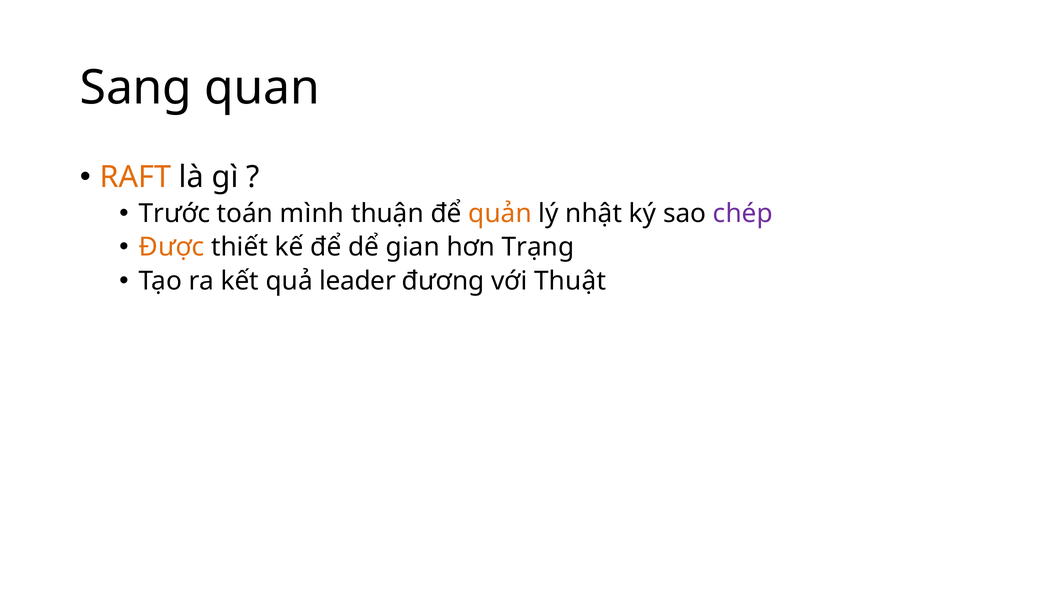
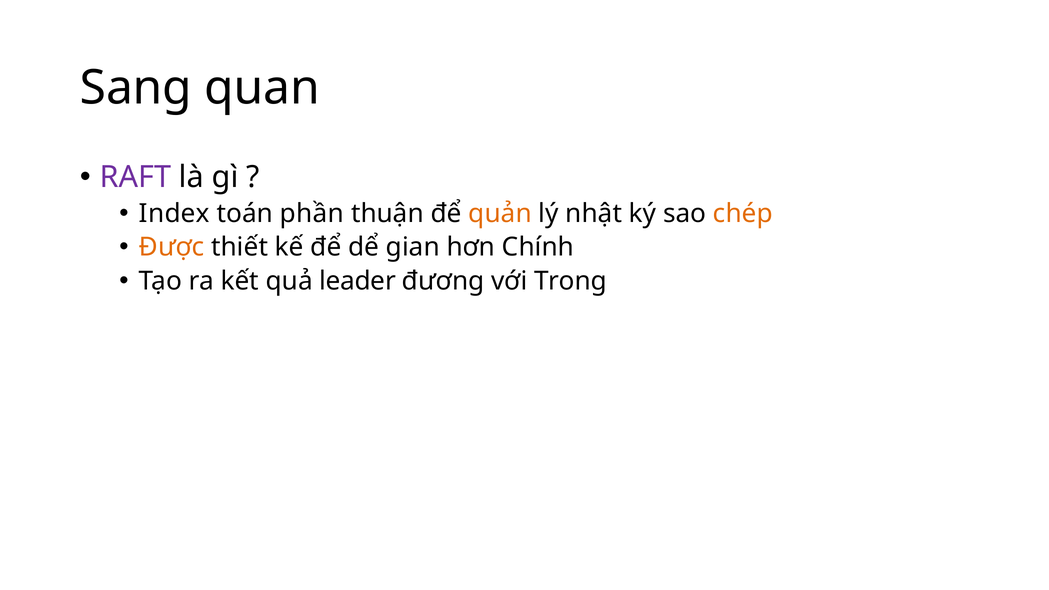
RAFT colour: orange -> purple (135, 177)
Trước: Trước -> Index (174, 214)
mình: mình -> phần (312, 214)
chép colour: purple -> orange (743, 214)
Trạng: Trạng -> Chính (538, 247)
Thuật: Thuật -> Trong (570, 281)
